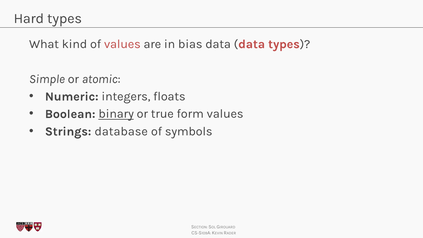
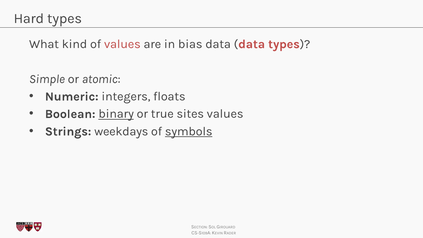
form: form -> sites (190, 114)
database: database -> weekdays (121, 131)
symbols underline: none -> present (189, 131)
